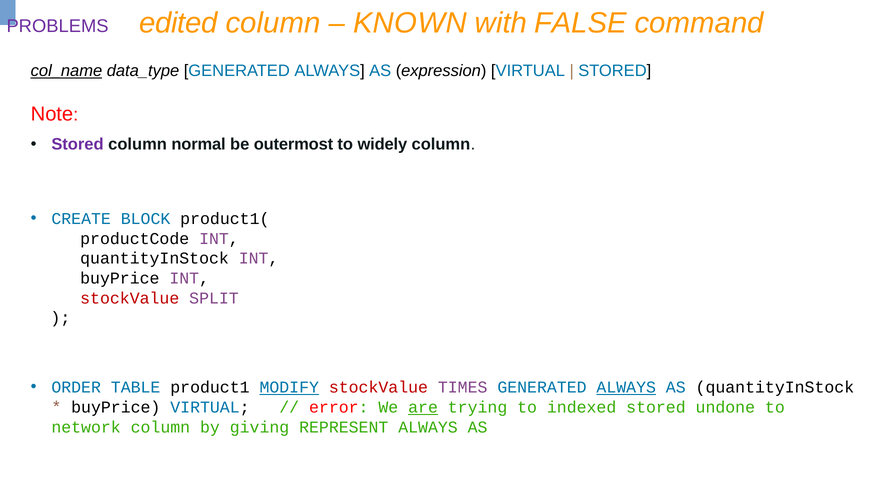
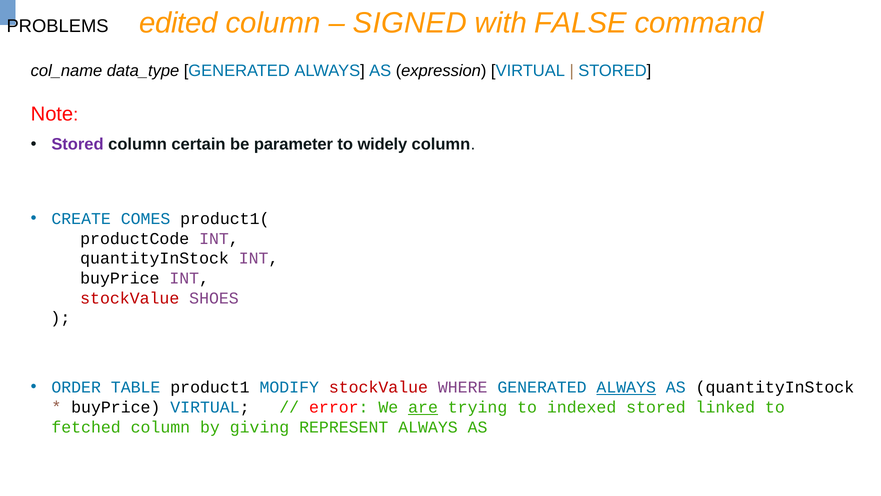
KNOWN: KNOWN -> SIGNED (410, 23)
PROBLEMS colour: purple -> black (58, 26)
col_name underline: present -> none (66, 71)
normal: normal -> certain (198, 144)
outermost: outermost -> parameter (293, 144)
BLOCK: BLOCK -> COMES (146, 219)
SPLIT: SPLIT -> SHOES (214, 298)
MODIFY underline: present -> none (289, 387)
TIMES: TIMES -> WHERE (463, 387)
undone: undone -> linked (725, 407)
network: network -> fetched (86, 427)
